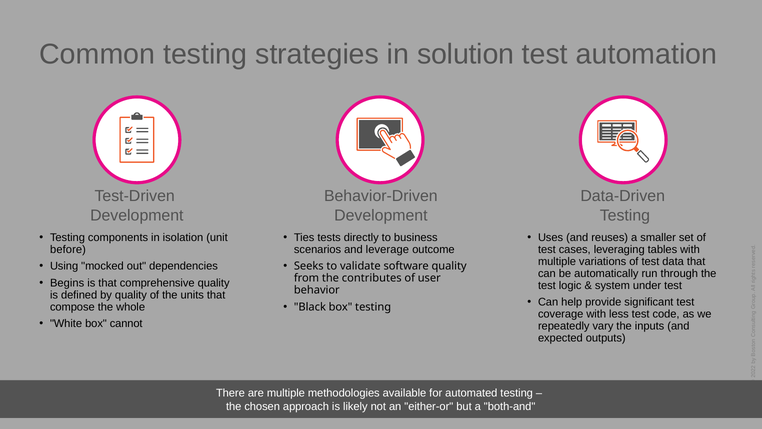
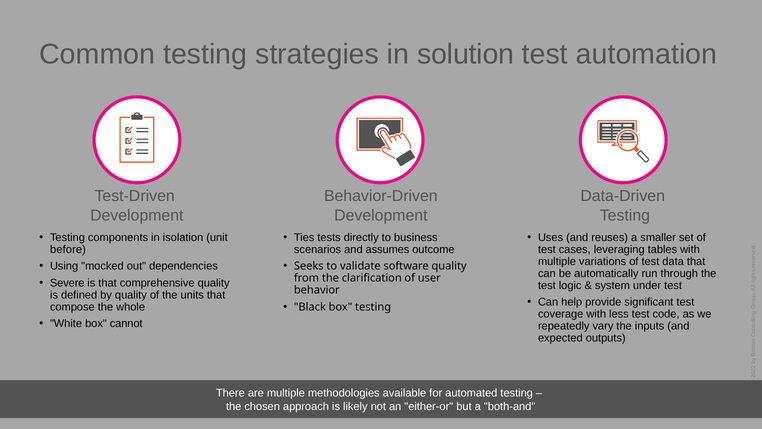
leverage: leverage -> assumes (387, 249)
contributes: contributes -> clarification (372, 278)
Begins: Begins -> Severe (67, 283)
